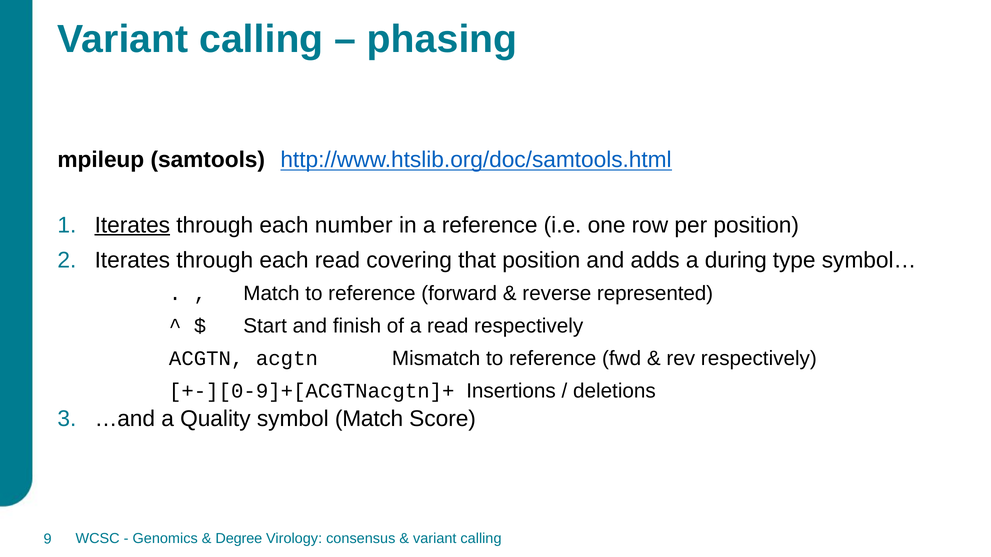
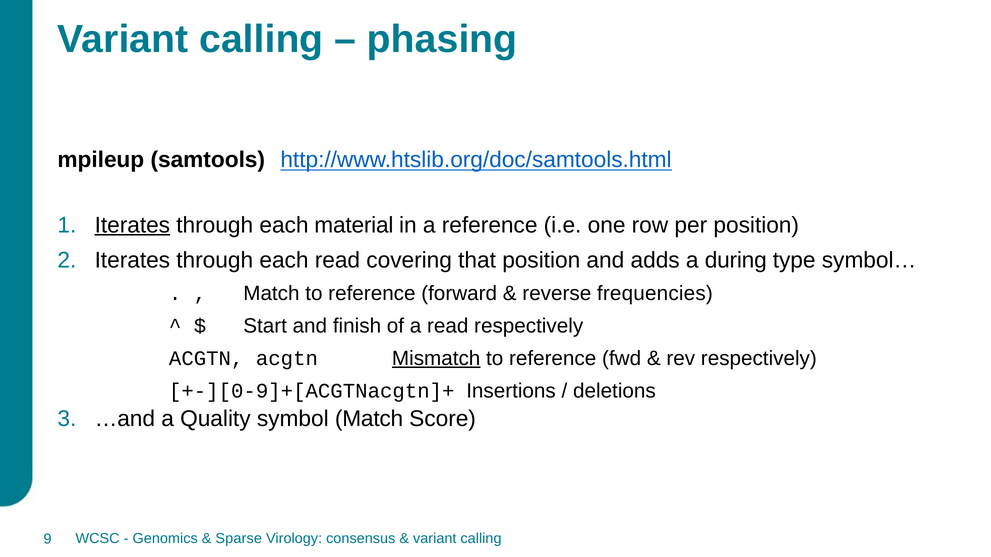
number: number -> material (354, 225)
represented: represented -> frequencies (655, 294)
Mismatch underline: none -> present (436, 359)
Degree: Degree -> Sparse (239, 539)
